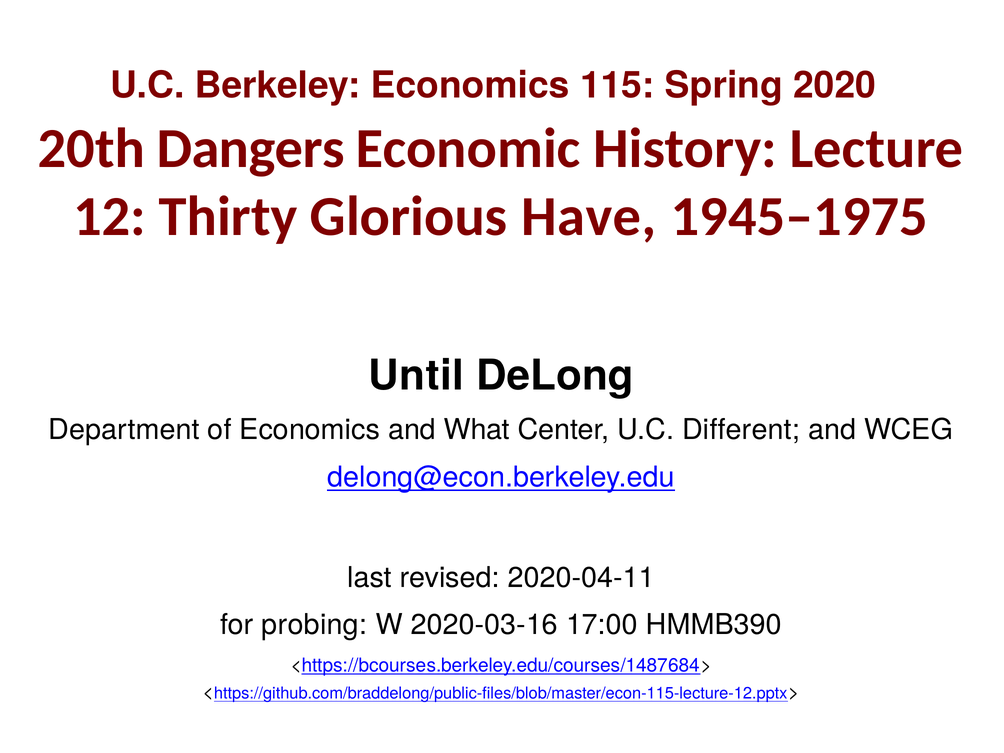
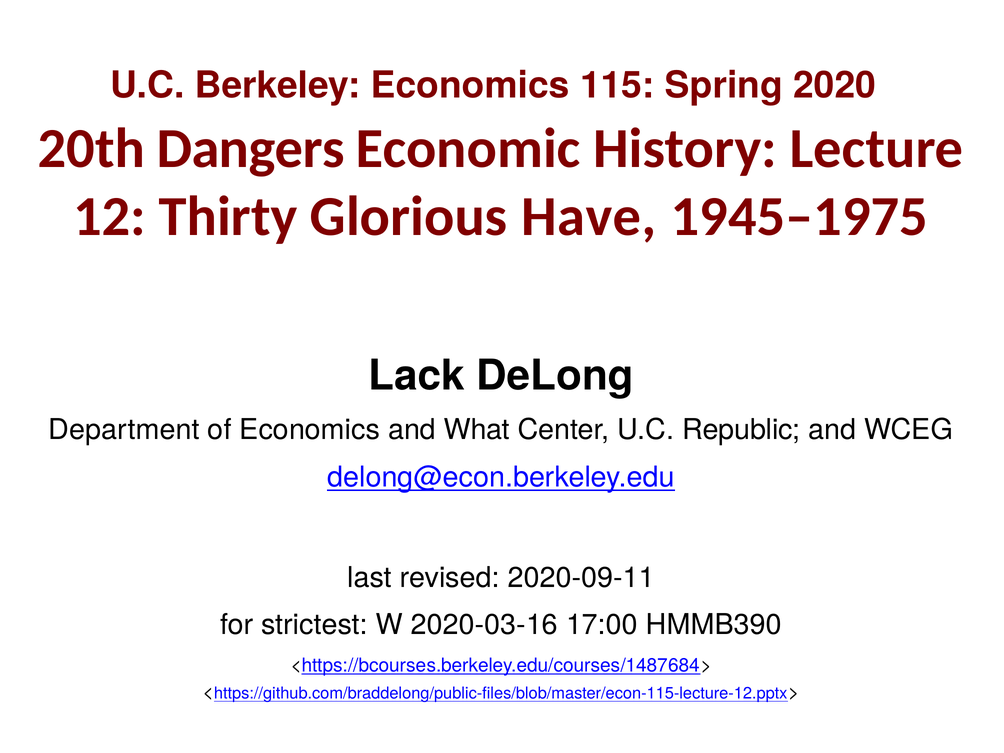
Until: Until -> Lack (416, 376)
Different: Different -> Republic (741, 430)
2020-04-11: 2020-04-11 -> 2020-09-11 (581, 578)
probing: probing -> strictest (314, 625)
